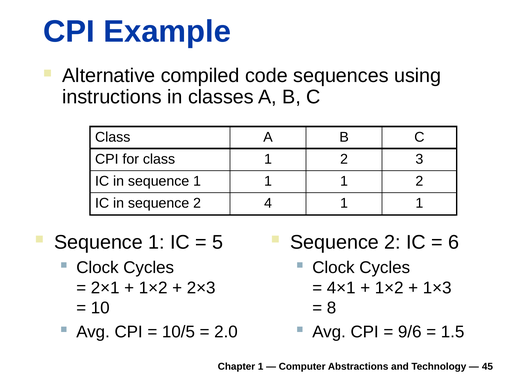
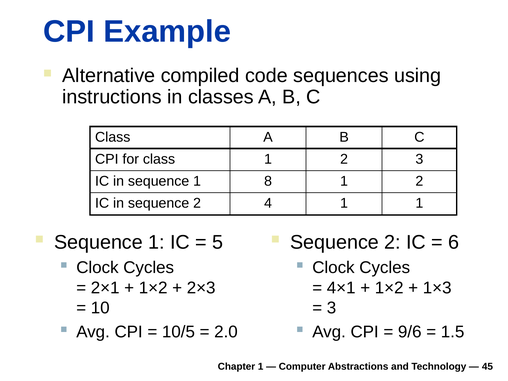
sequence 1 1: 1 -> 8 (268, 181)
8: 8 -> 3 (332, 308)
